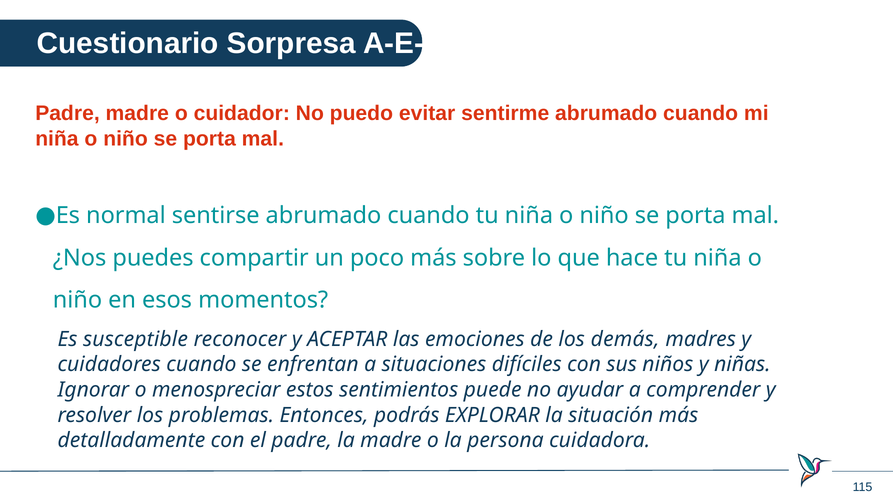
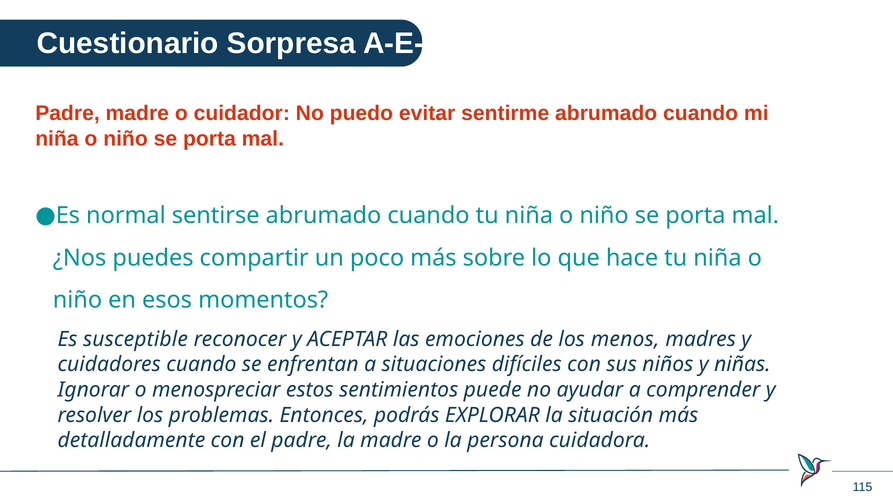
demás: demás -> menos (625, 339)
